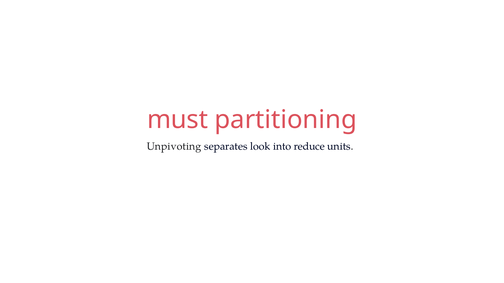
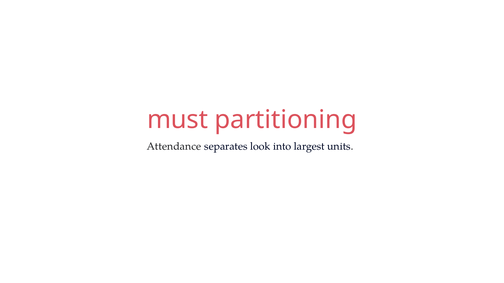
Unpivoting: Unpivoting -> Attendance (174, 147)
reduce: reduce -> largest (309, 147)
